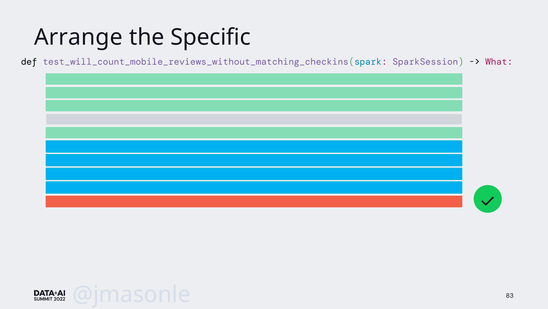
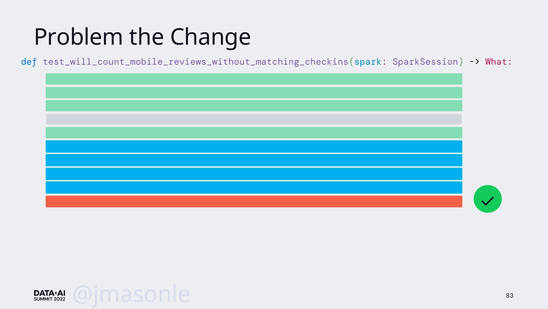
Arrange: Arrange -> Problem (79, 37)
Specific: Specific -> Change (211, 37)
def colour: black -> blue (29, 62)
